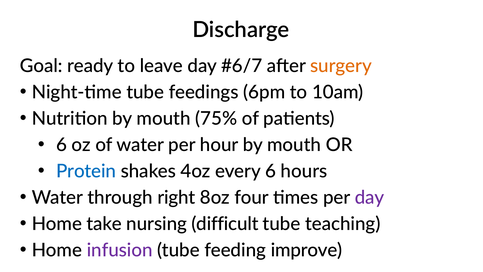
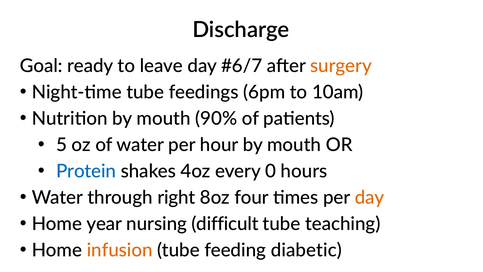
75%: 75% -> 90% (216, 118)
6: 6 -> 5 (62, 145)
every 6: 6 -> 0 (271, 171)
day colour: purple -> orange (369, 197)
take: take -> year (104, 224)
infusion colour: purple -> orange (120, 250)
improve: improve -> diabetic (306, 250)
